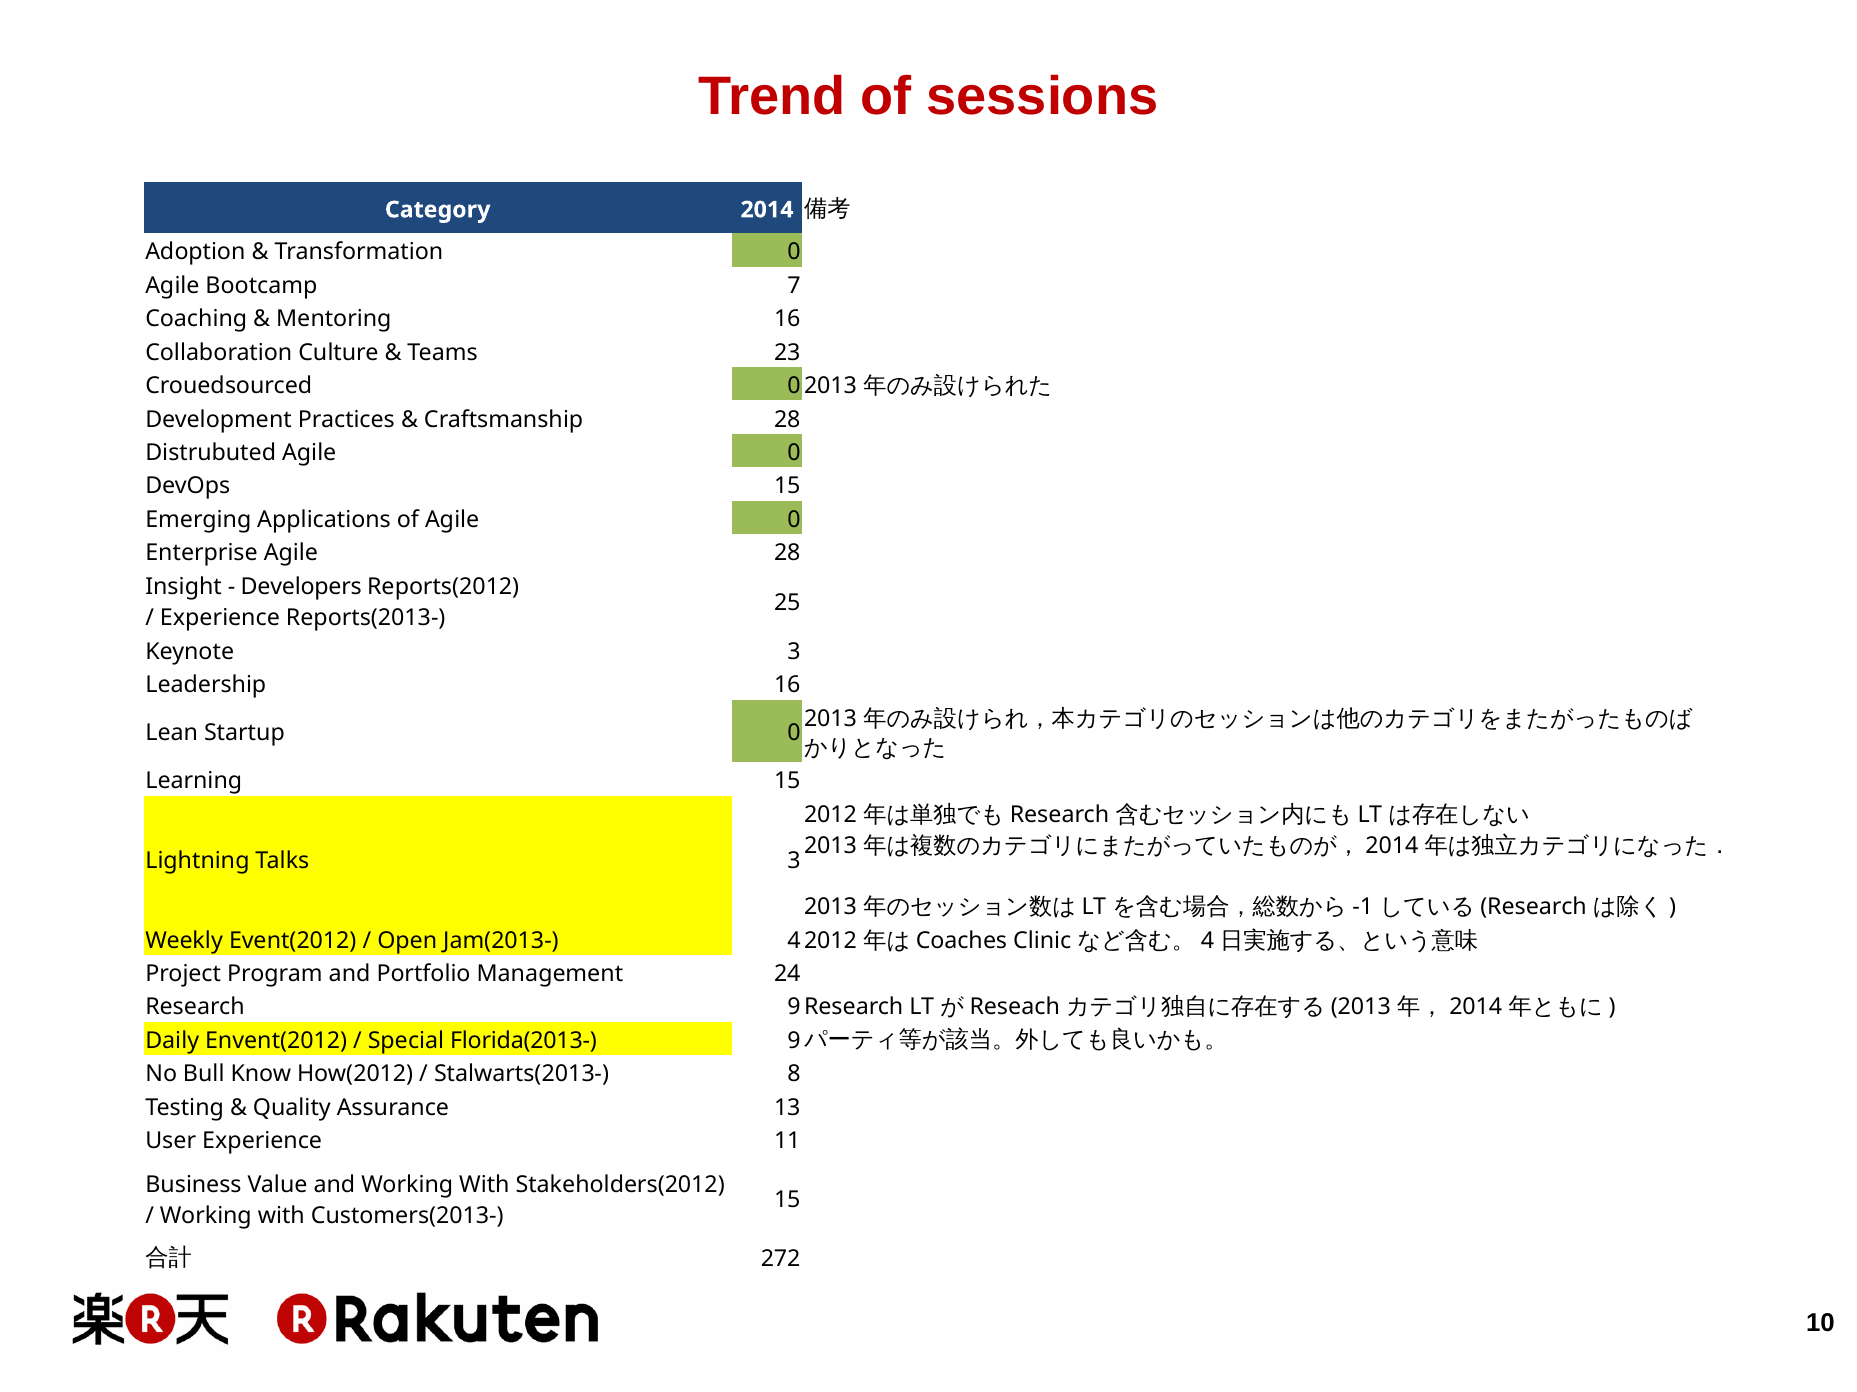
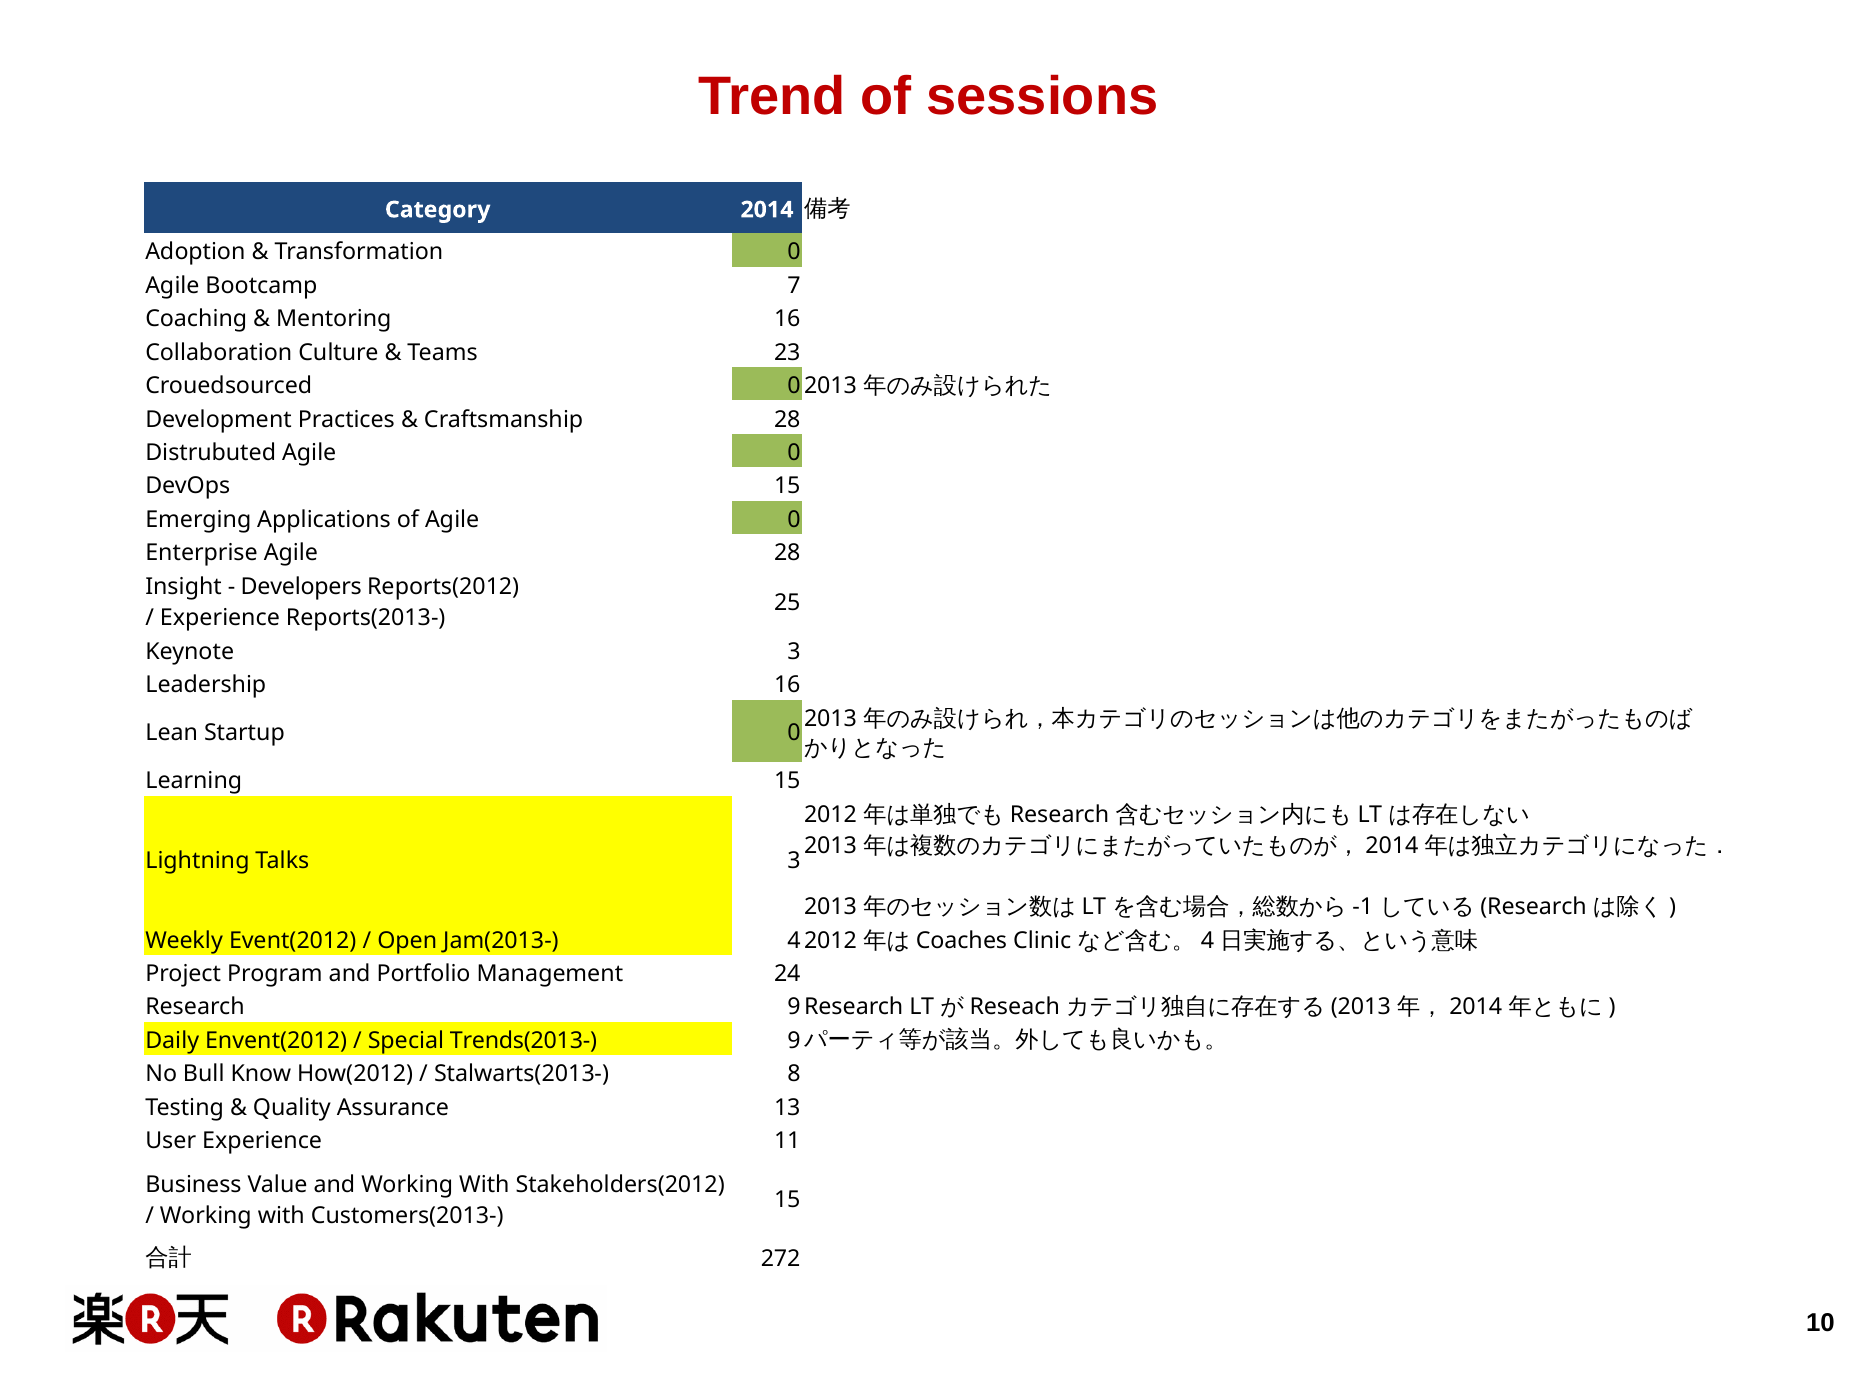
Florida(2013-: Florida(2013- -> Trends(2013- (523, 1041)
